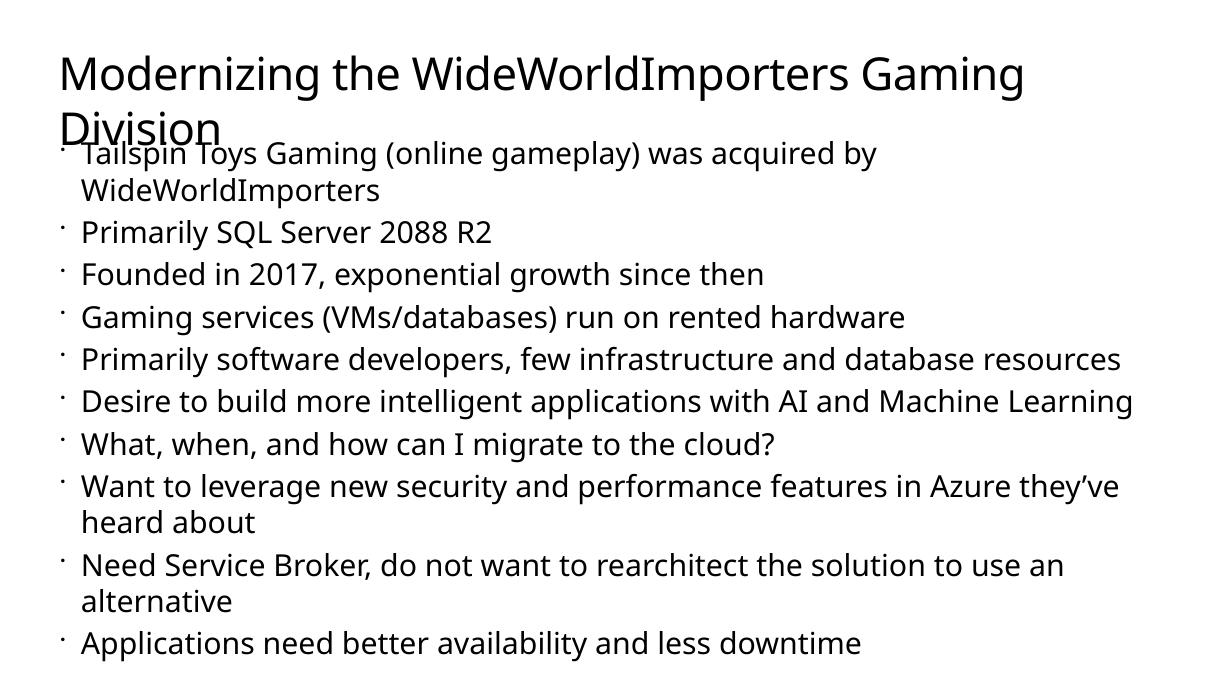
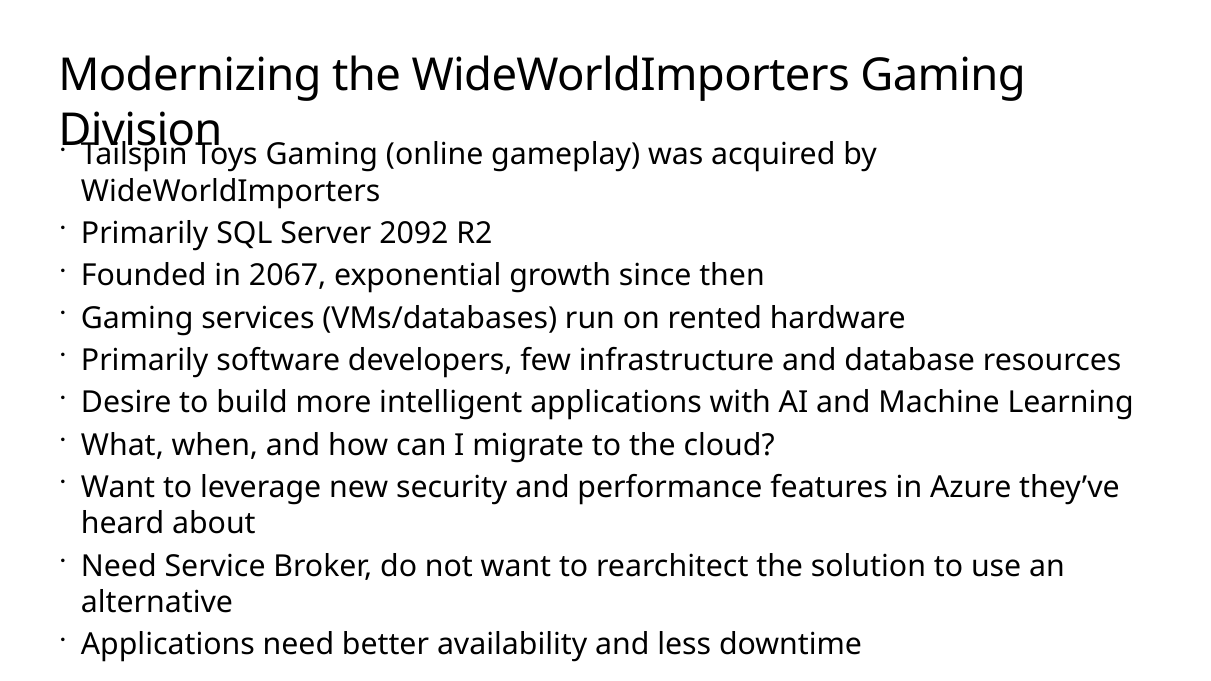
2088: 2088 -> 2092 (414, 233)
2017: 2017 -> 2067 (288, 276)
